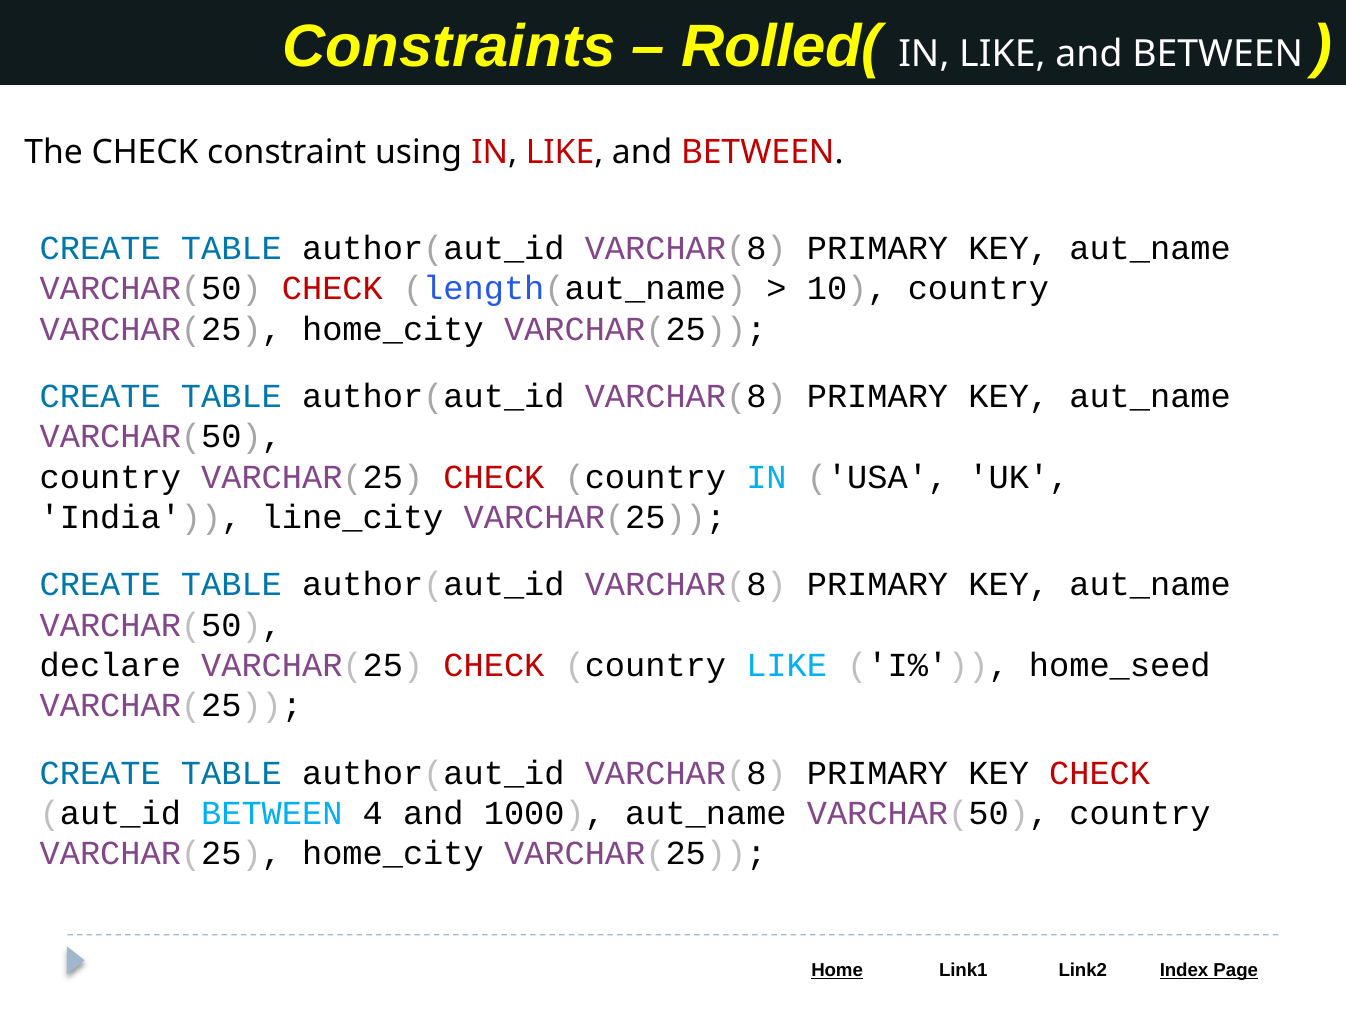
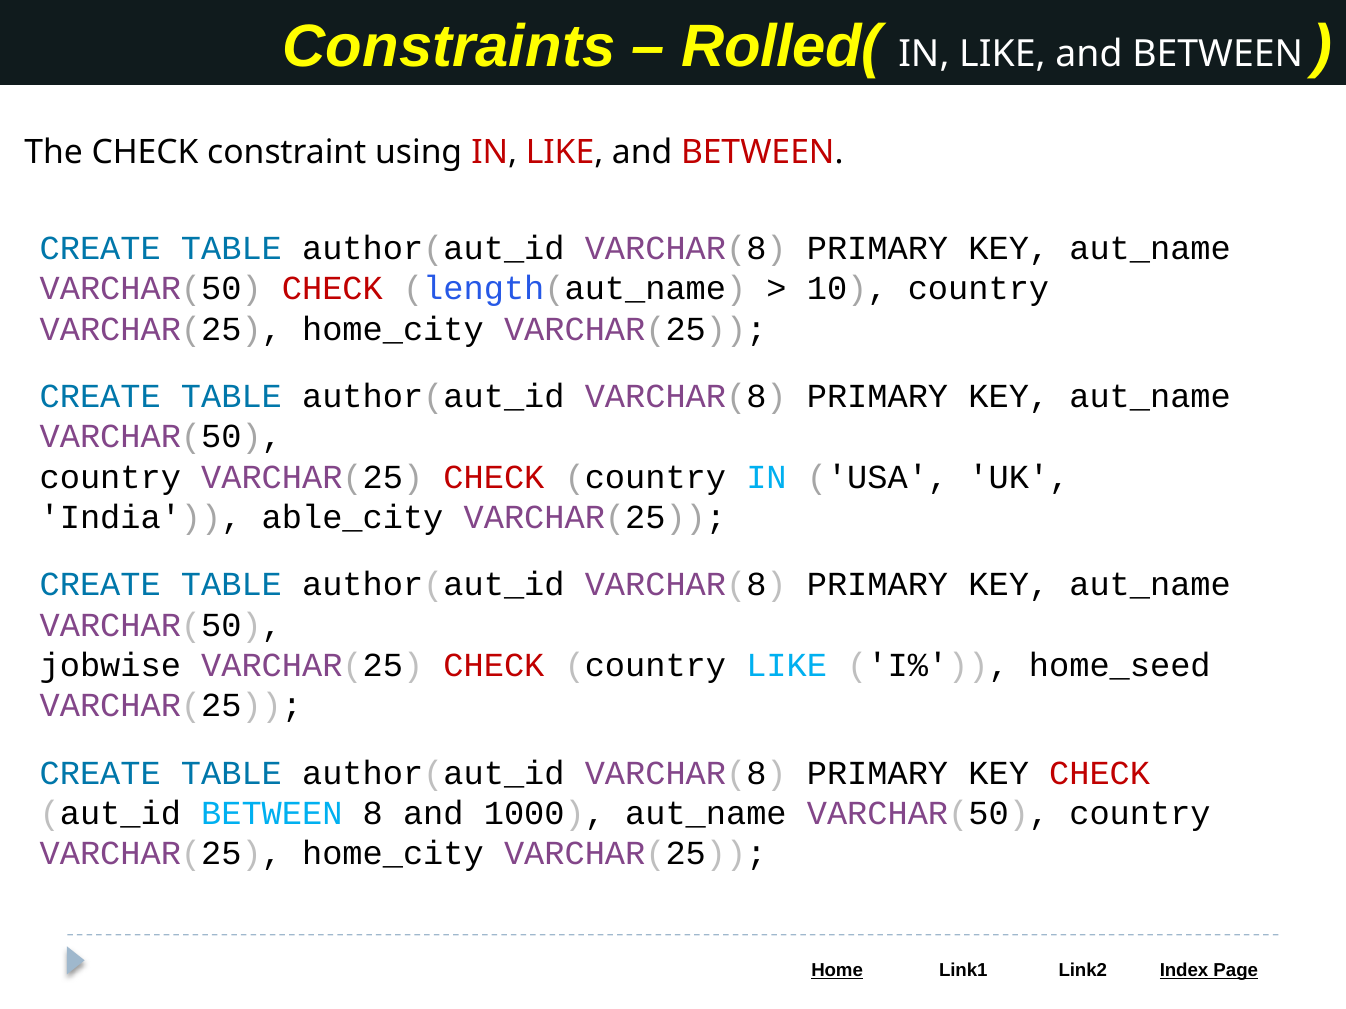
line_city: line_city -> able_city (353, 518)
declare: declare -> jobwise (110, 666)
4: 4 -> 8 (373, 814)
